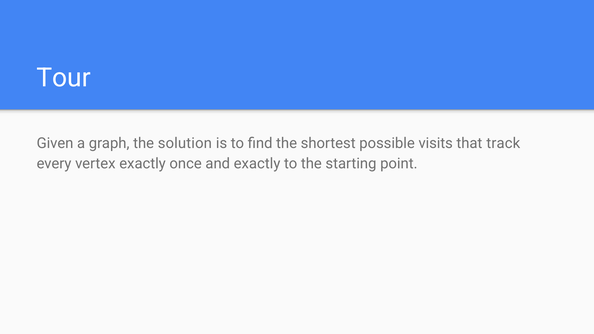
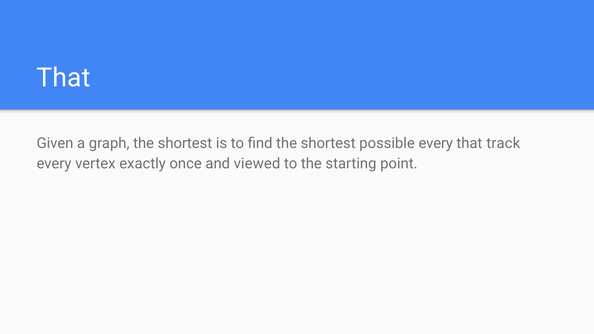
Tour: Tour -> That (64, 78)
graph the solution: solution -> shortest (185, 143)
possible visits: visits -> every (436, 143)
and exactly: exactly -> viewed (257, 164)
